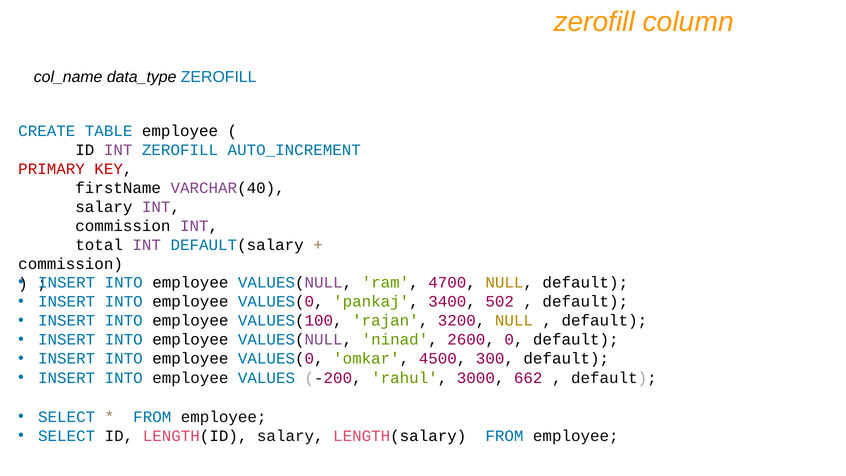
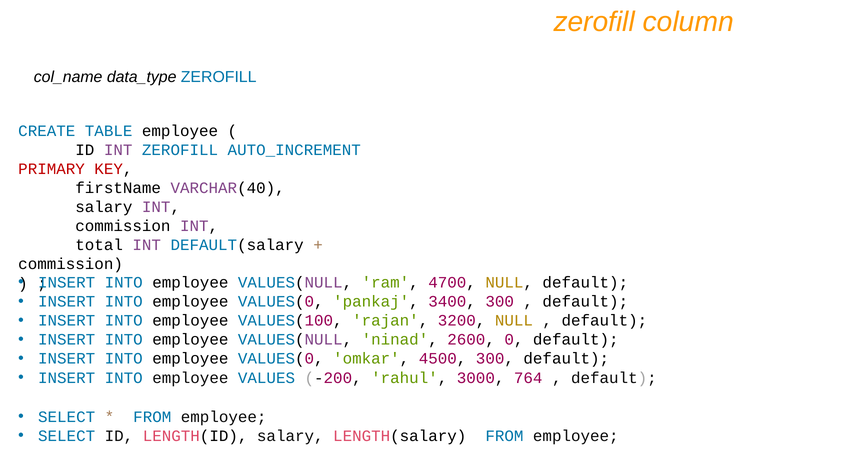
3400 502: 502 -> 300 (500, 302)
662: 662 -> 764 (528, 378)
